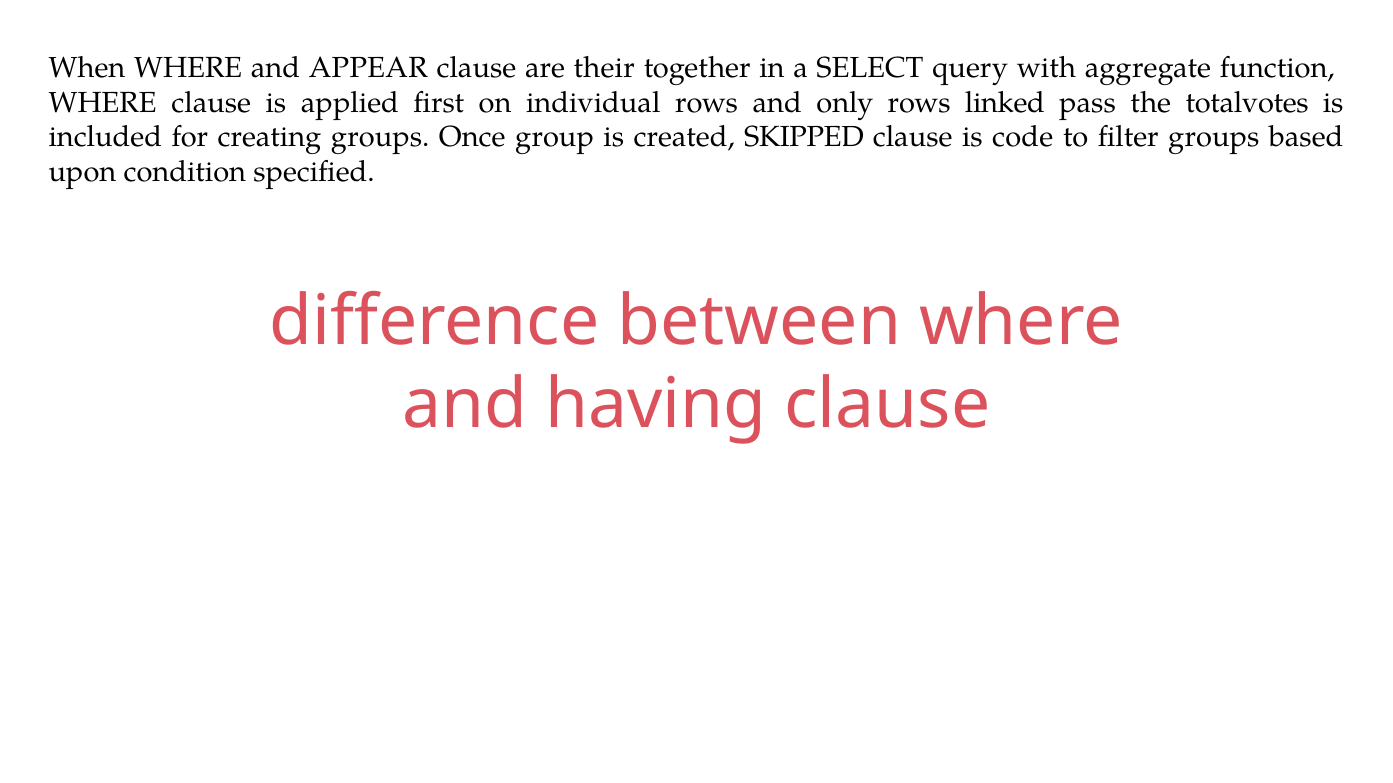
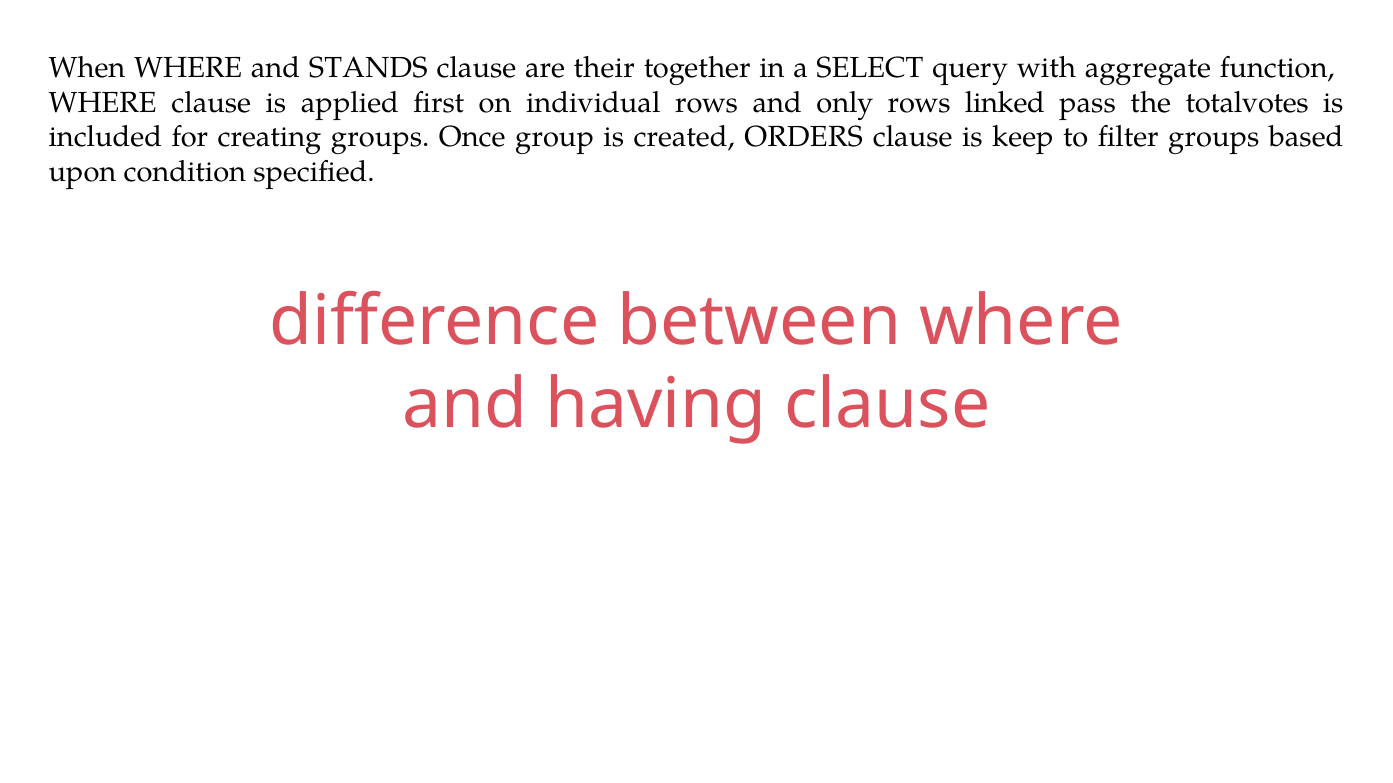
APPEAR: APPEAR -> STANDS (368, 68)
SKIPPED: SKIPPED -> ORDERS (804, 137)
code: code -> keep (1023, 137)
